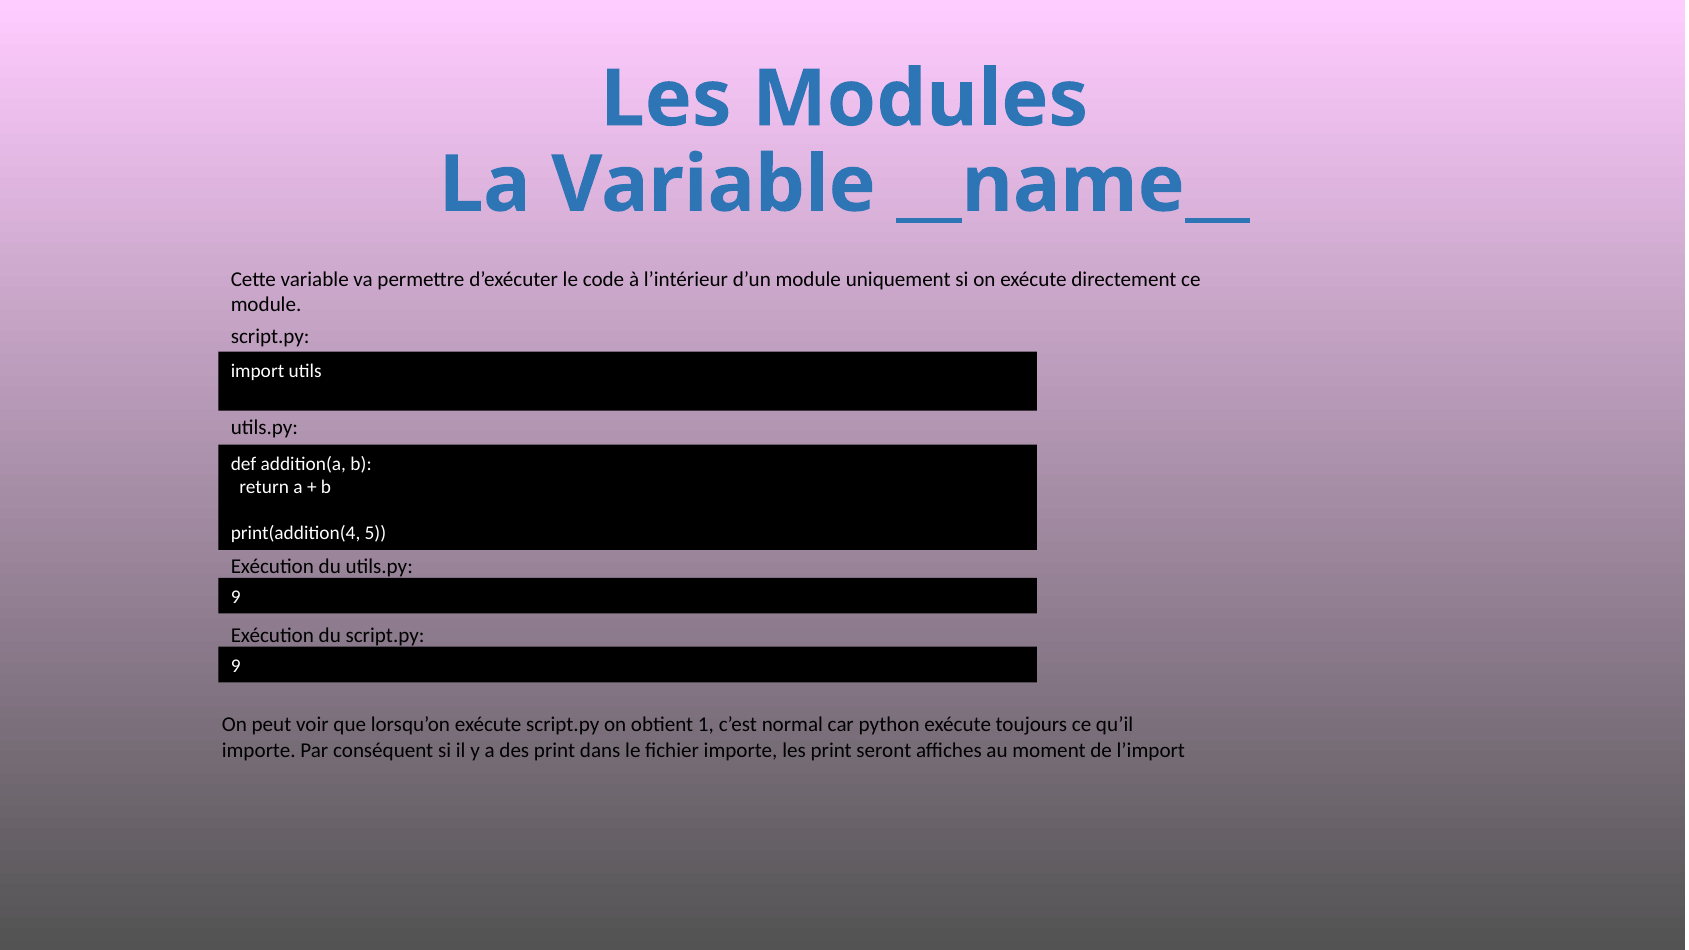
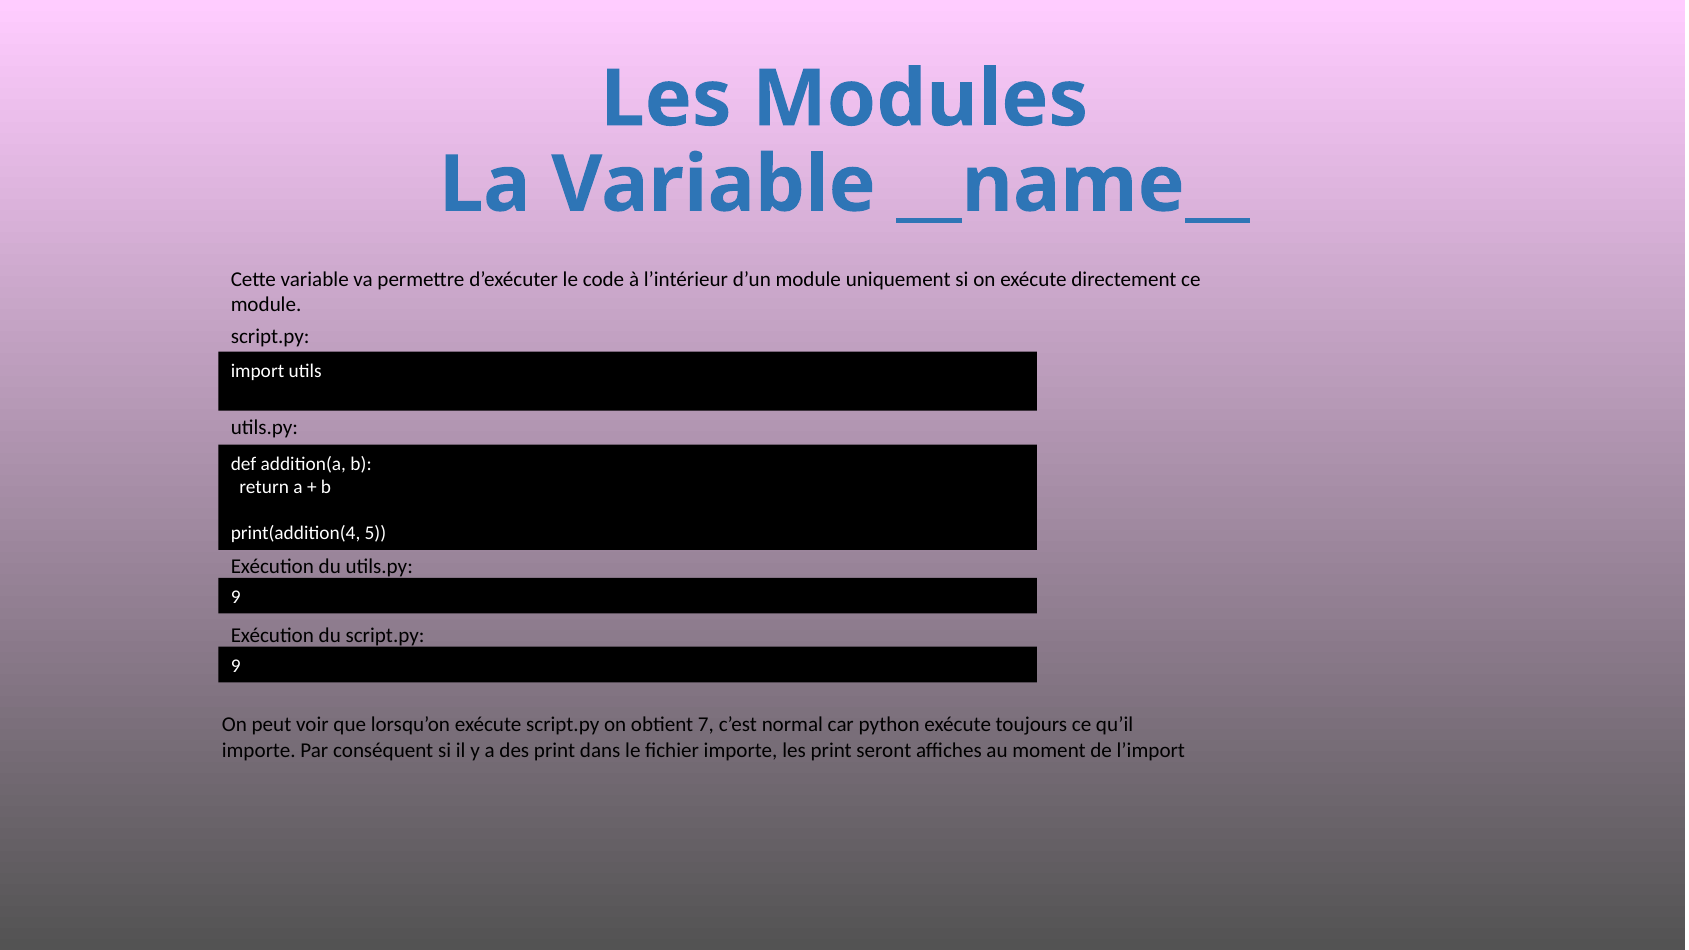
1: 1 -> 7 (706, 725)
